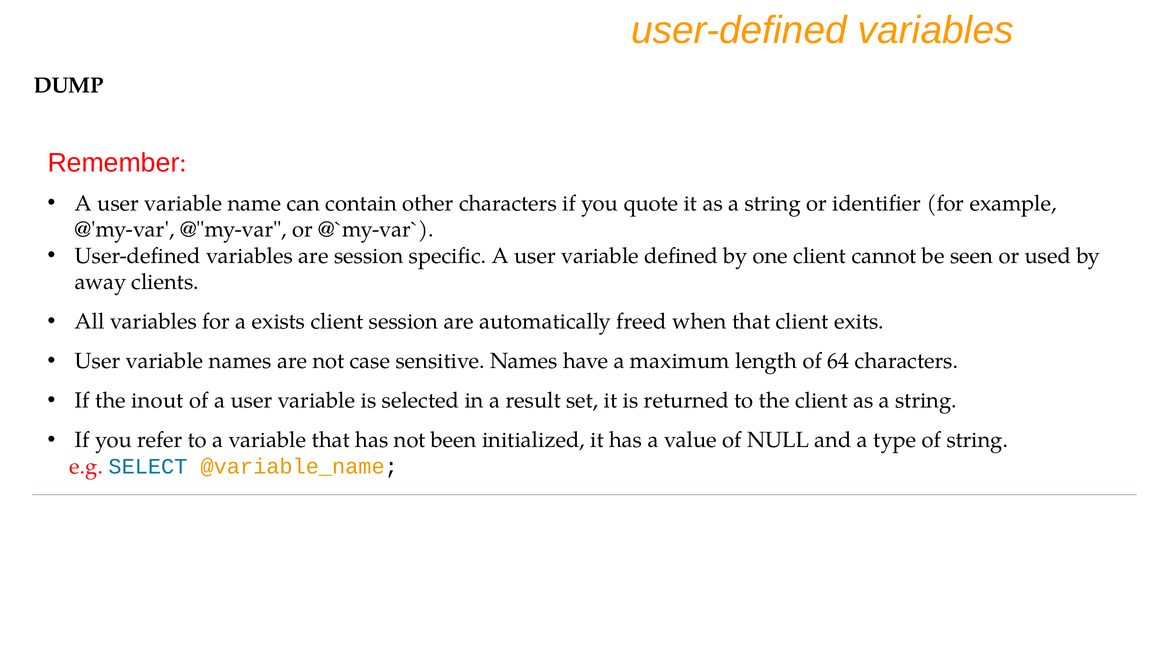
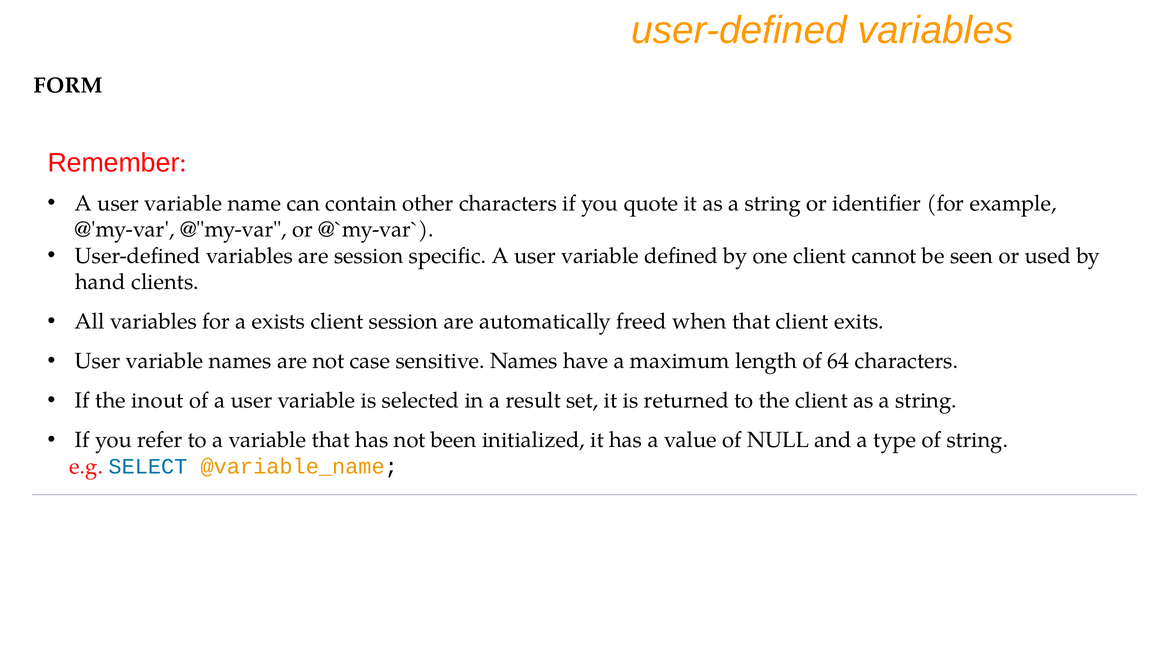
DUMP: DUMP -> FORM (68, 85)
away: away -> hand (100, 282)
